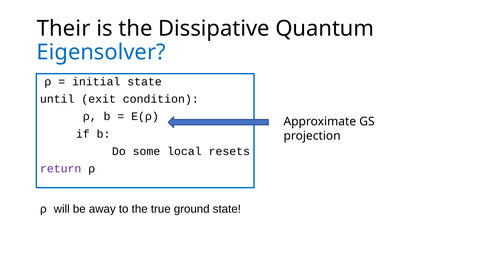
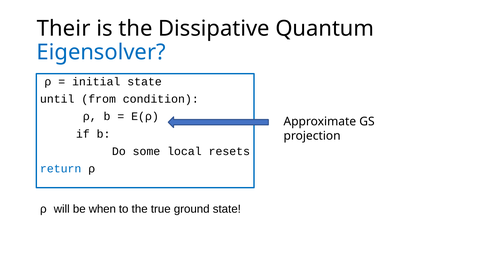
exit: exit -> from (99, 99)
return colour: purple -> blue (61, 169)
away: away -> when (102, 209)
